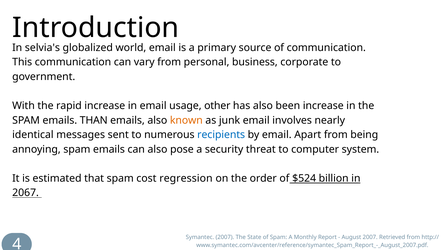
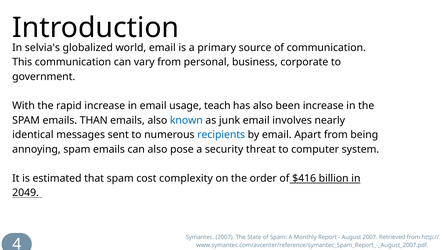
other: other -> teach (217, 106)
known colour: orange -> blue (186, 120)
regression: regression -> complexity (186, 179)
$524: $524 -> $416 (304, 179)
2067: 2067 -> 2049 (26, 193)
